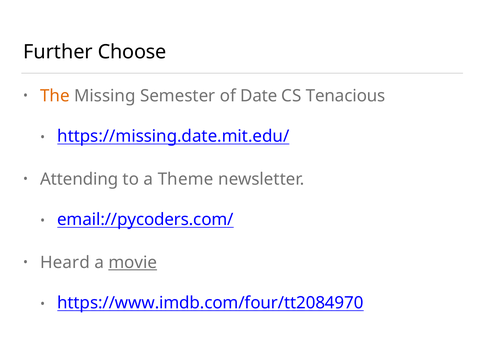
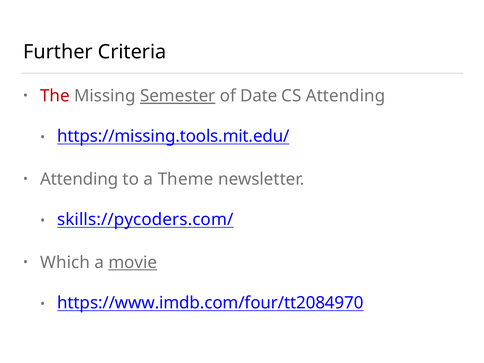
Choose: Choose -> Criteria (132, 52)
The colour: orange -> red (55, 96)
Semester underline: none -> present (178, 96)
CS Tenacious: Tenacious -> Attending (346, 96)
https://missing.date.mit.edu/: https://missing.date.mit.edu/ -> https://missing.tools.mit.edu/ (173, 136)
email://pycoders.com/: email://pycoders.com/ -> skills://pycoders.com/ (145, 220)
Heard: Heard -> Which (65, 263)
